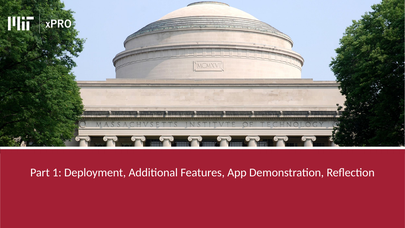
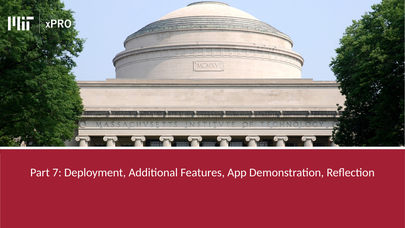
1: 1 -> 7 (57, 172)
